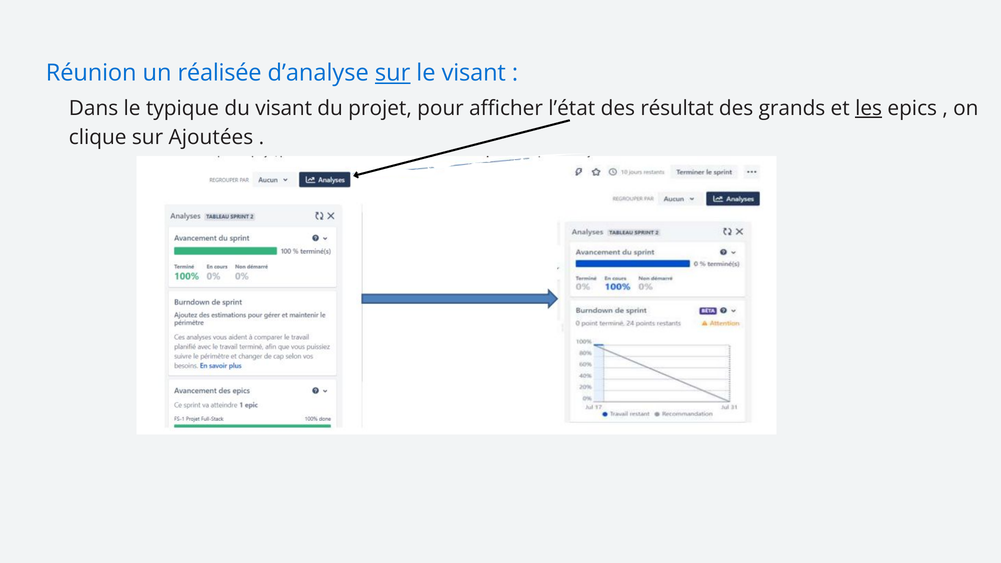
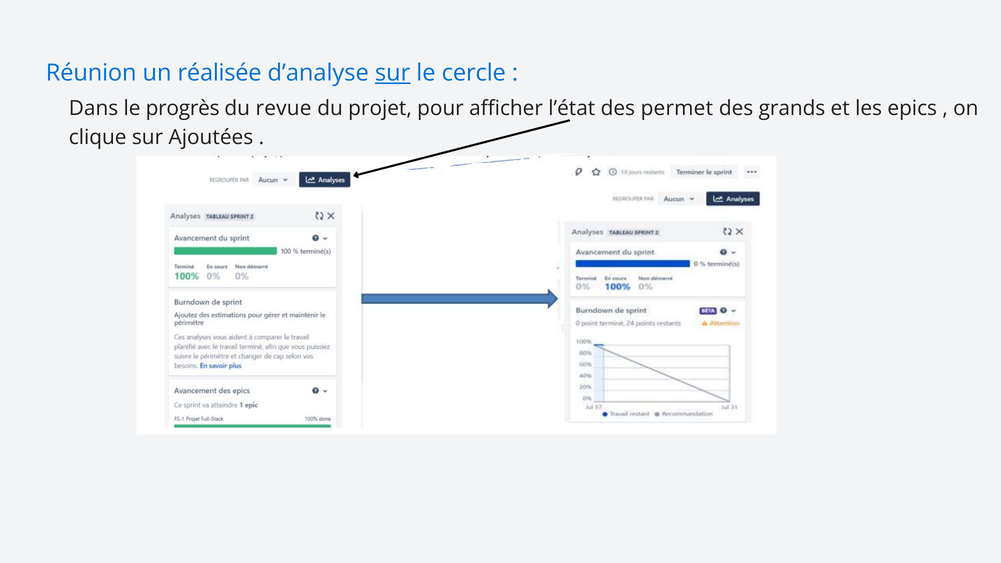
le visant: visant -> cercle (474, 73)
typique: typique -> progrès (183, 108)
du visant: visant -> revue (284, 108)
résultat: résultat -> permet (677, 108)
les underline: present -> none (869, 108)
